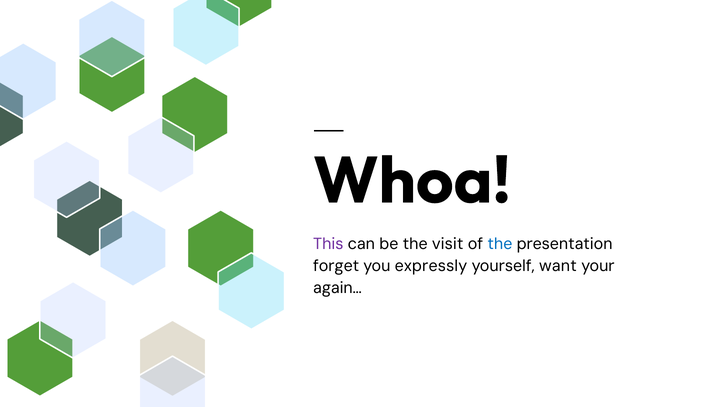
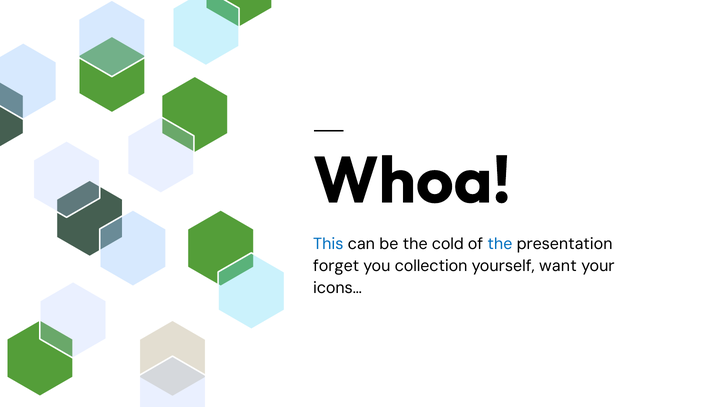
This colour: purple -> blue (328, 244)
visit: visit -> cold (448, 244)
expressly: expressly -> collection (431, 266)
again…: again… -> icons… (337, 288)
